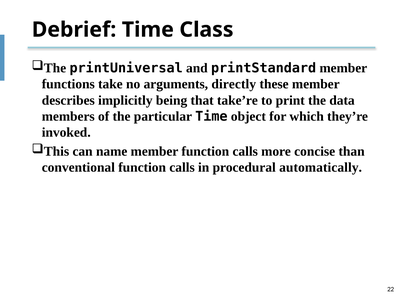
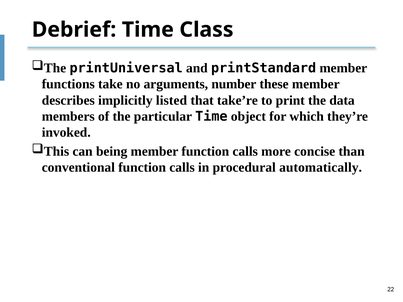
directly: directly -> number (234, 84)
being: being -> listed (172, 100)
name: name -> being (112, 151)
